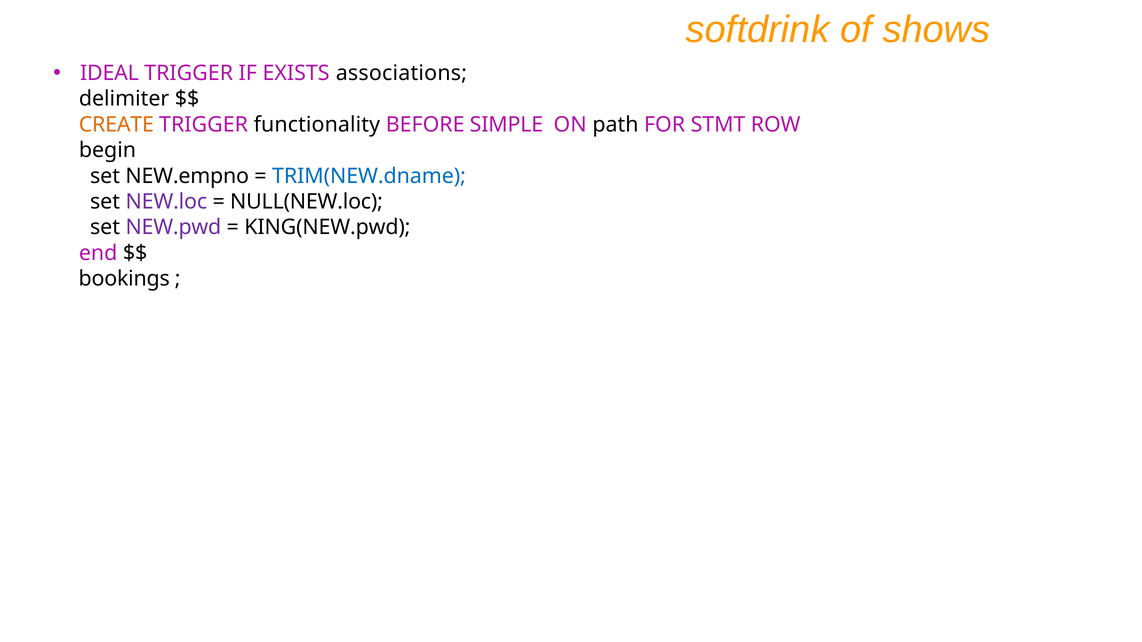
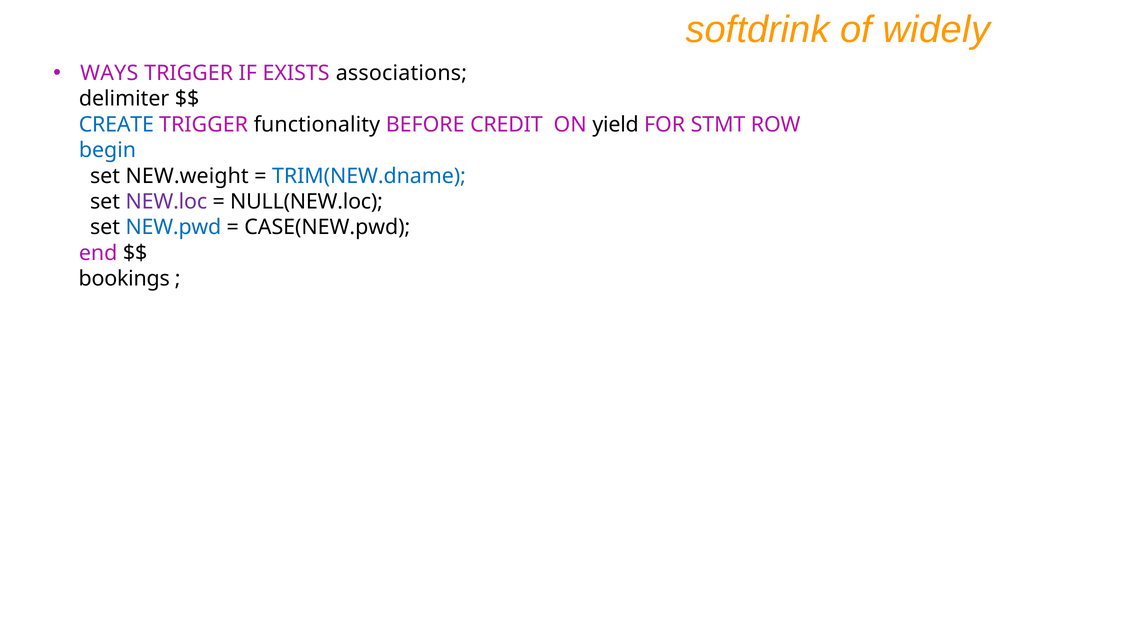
shows: shows -> widely (936, 30)
IDEAL: IDEAL -> WAYS (109, 73)
CREATE colour: orange -> blue (116, 125)
SIMPLE: SIMPLE -> CREDIT (506, 125)
path: path -> yield (616, 125)
begin colour: black -> blue (107, 150)
NEW.empno: NEW.empno -> NEW.weight (187, 176)
NEW.pwd colour: purple -> blue (173, 227)
KING(NEW.pwd: KING(NEW.pwd -> CASE(NEW.pwd (327, 227)
